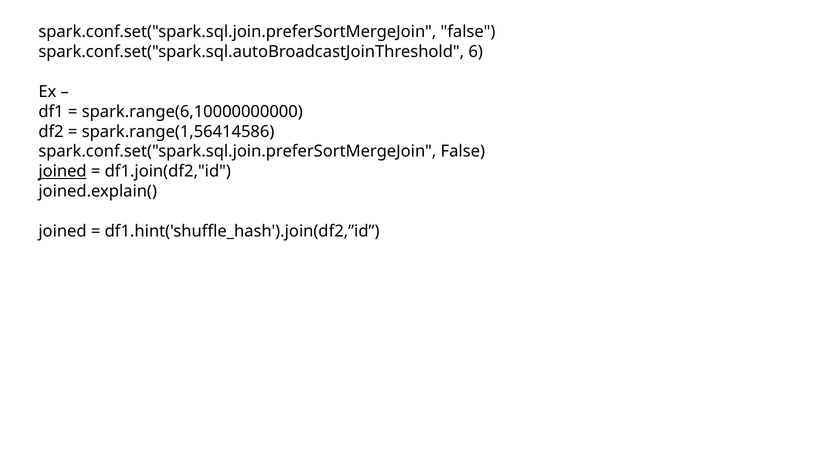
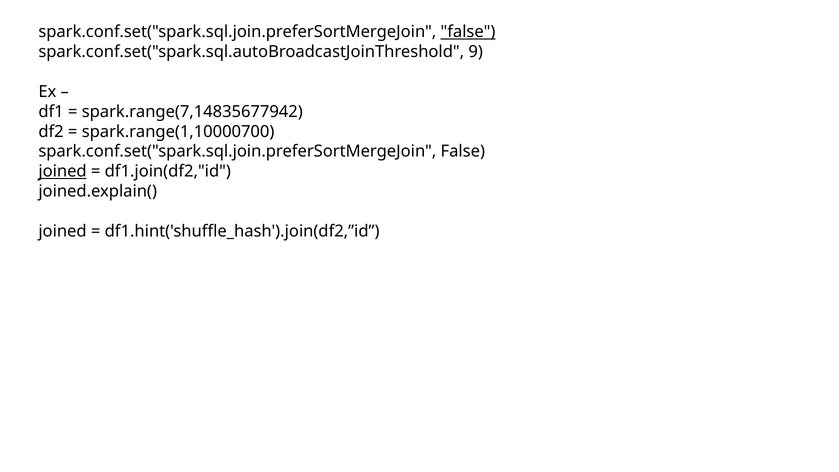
false underline: none -> present (468, 32)
6: 6 -> 9 (476, 52)
spark.range(6,10000000000: spark.range(6,10000000000 -> spark.range(7,14835677942 (192, 112)
spark.range(1,56414586: spark.range(1,56414586 -> spark.range(1,10000700 (178, 132)
